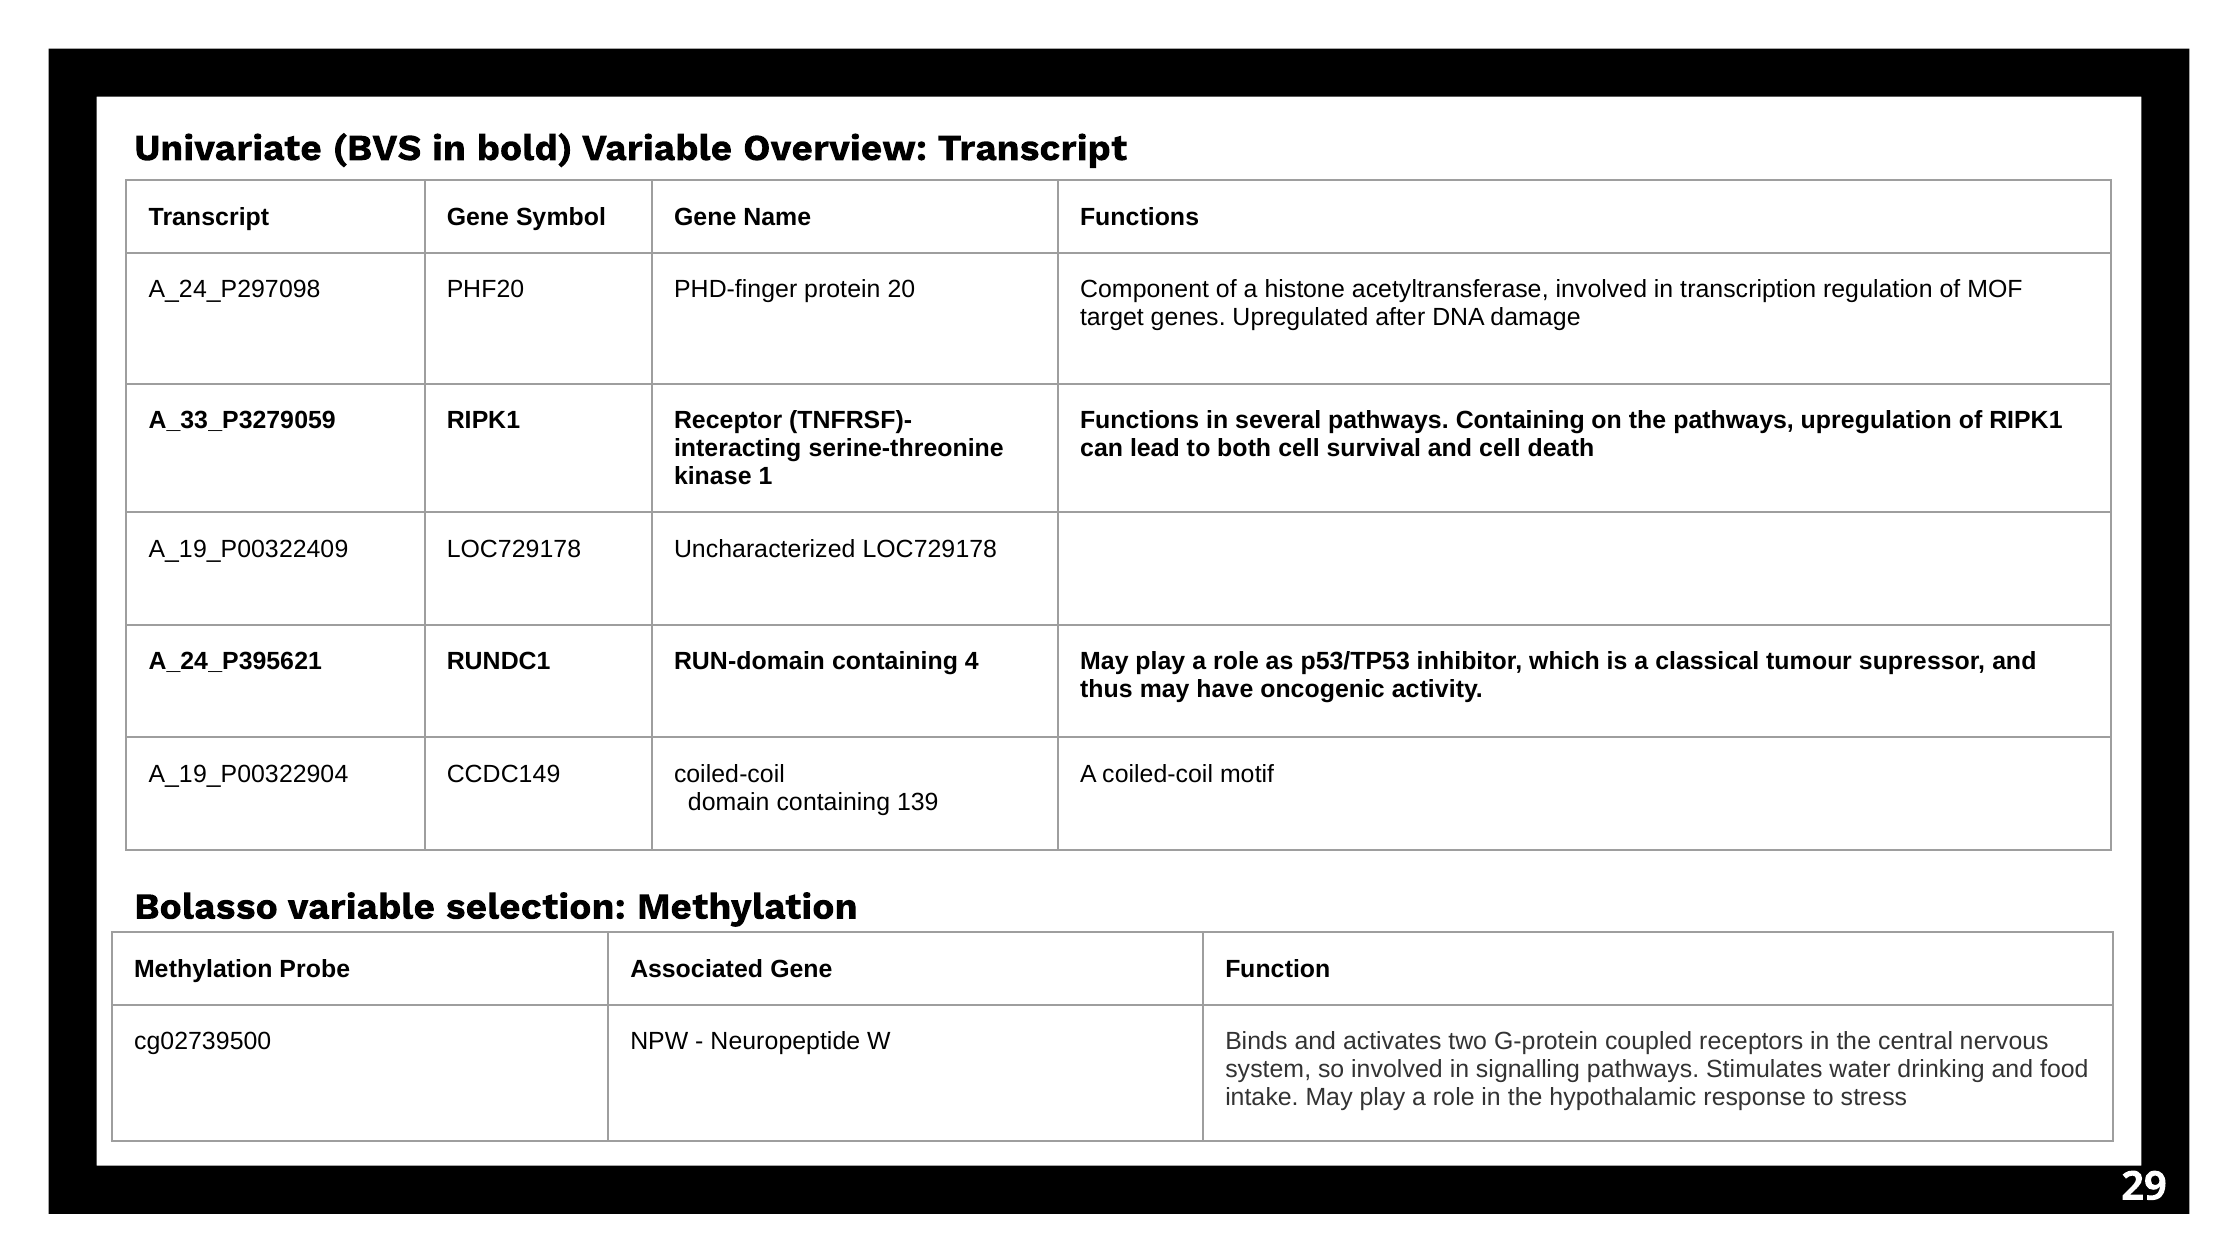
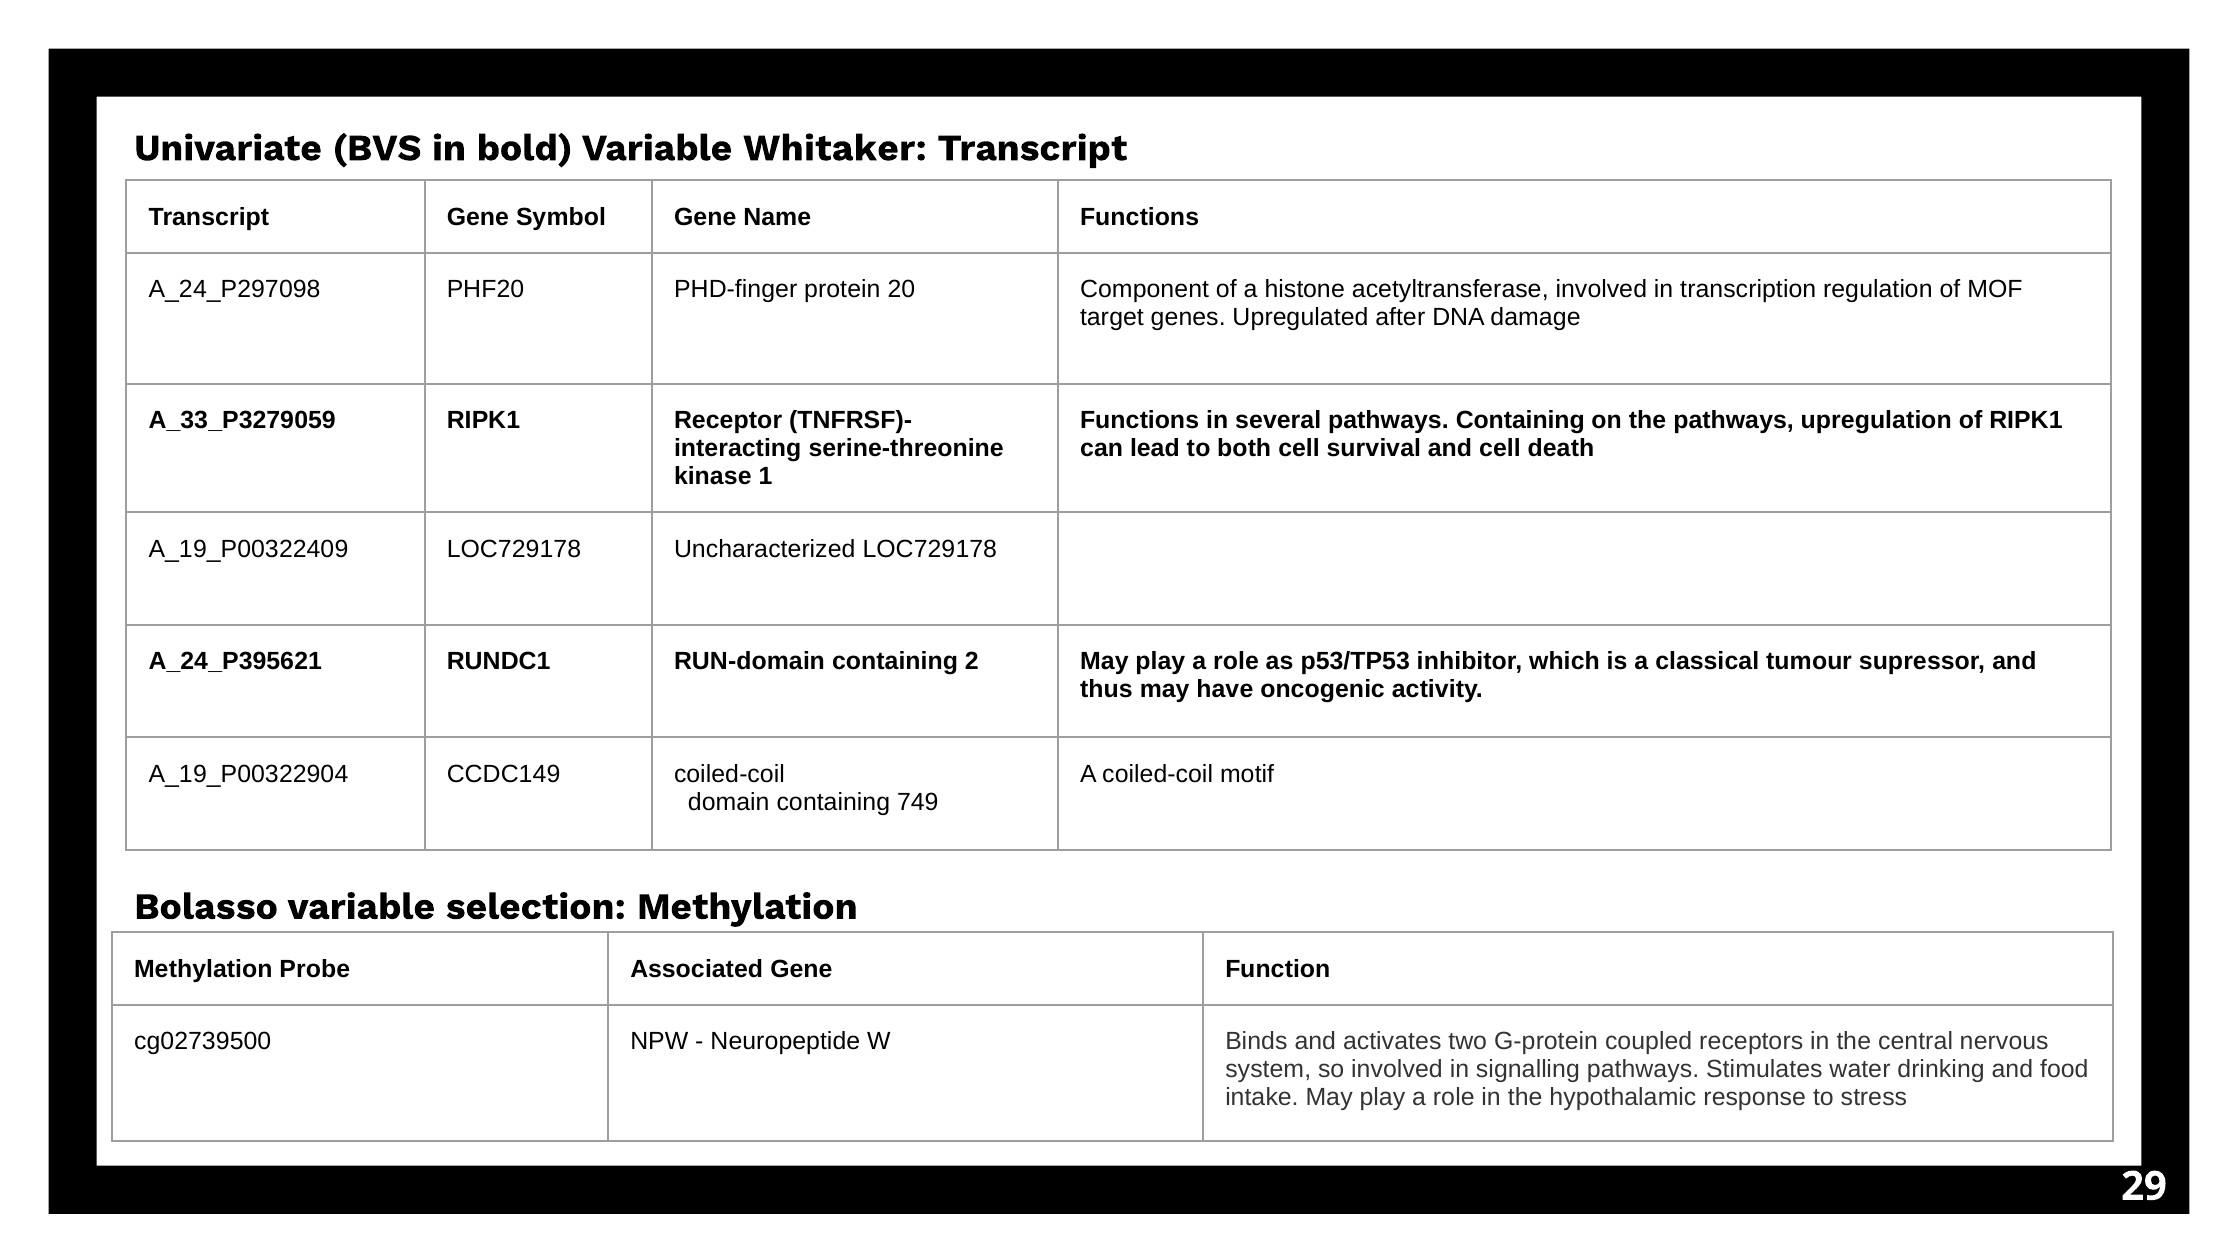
Overview: Overview -> Whitaker (835, 148)
4: 4 -> 2 (972, 662)
139: 139 -> 749 (918, 802)
